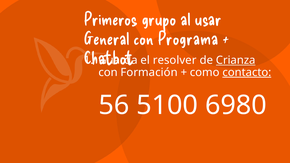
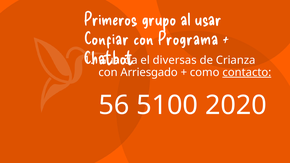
General: General -> Confiar (107, 39)
resolver: resolver -> diversas (175, 60)
Crianza underline: present -> none (236, 60)
Formación: Formación -> Arriesgado (149, 72)
6980: 6980 -> 2020 (236, 105)
